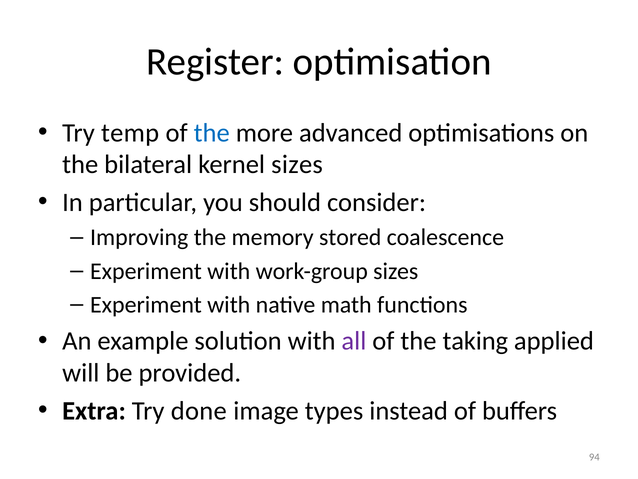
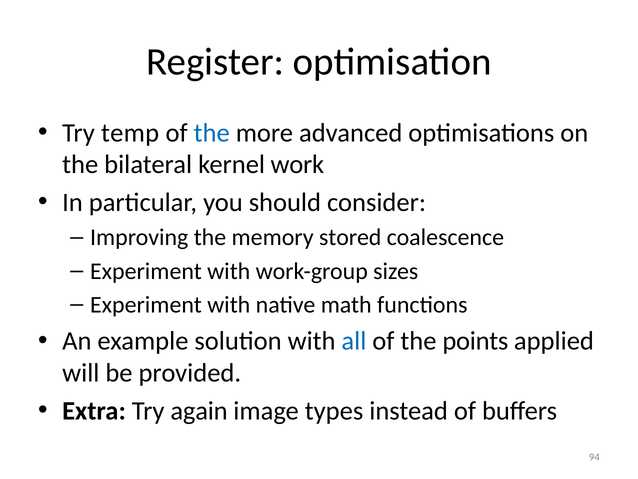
kernel sizes: sizes -> work (297, 165)
all colour: purple -> blue (354, 341)
taking: taking -> points (475, 341)
done: done -> again (199, 410)
